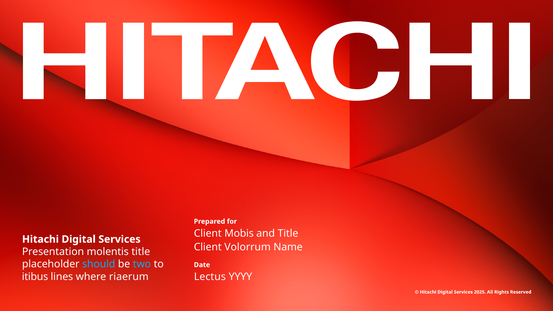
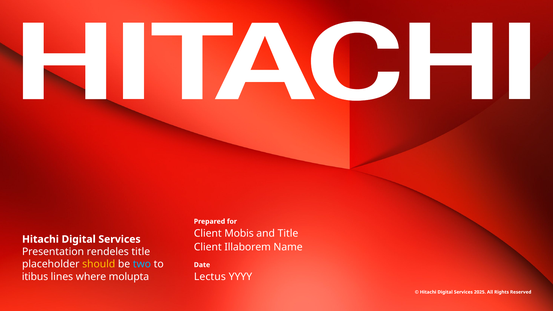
Volorrum: Volorrum -> Illaborem (248, 247)
molentis: molentis -> rendeles (108, 252)
should colour: light blue -> yellow (99, 264)
riaerum: riaerum -> molupta (129, 277)
